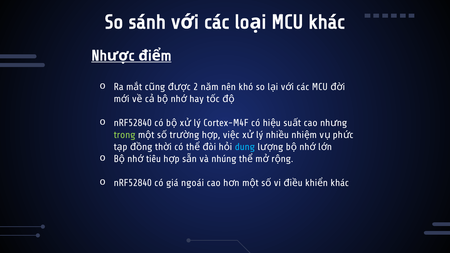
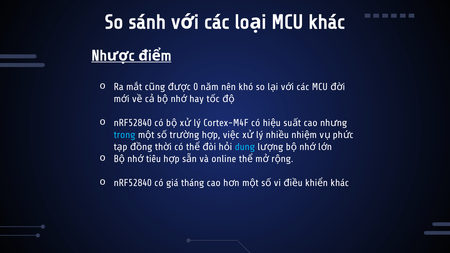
2: 2 -> 0 (196, 87)
trong colour: light green -> light blue (125, 135)
nhúng: nhúng -> online (224, 159)
ngoái: ngoái -> tháng (193, 183)
